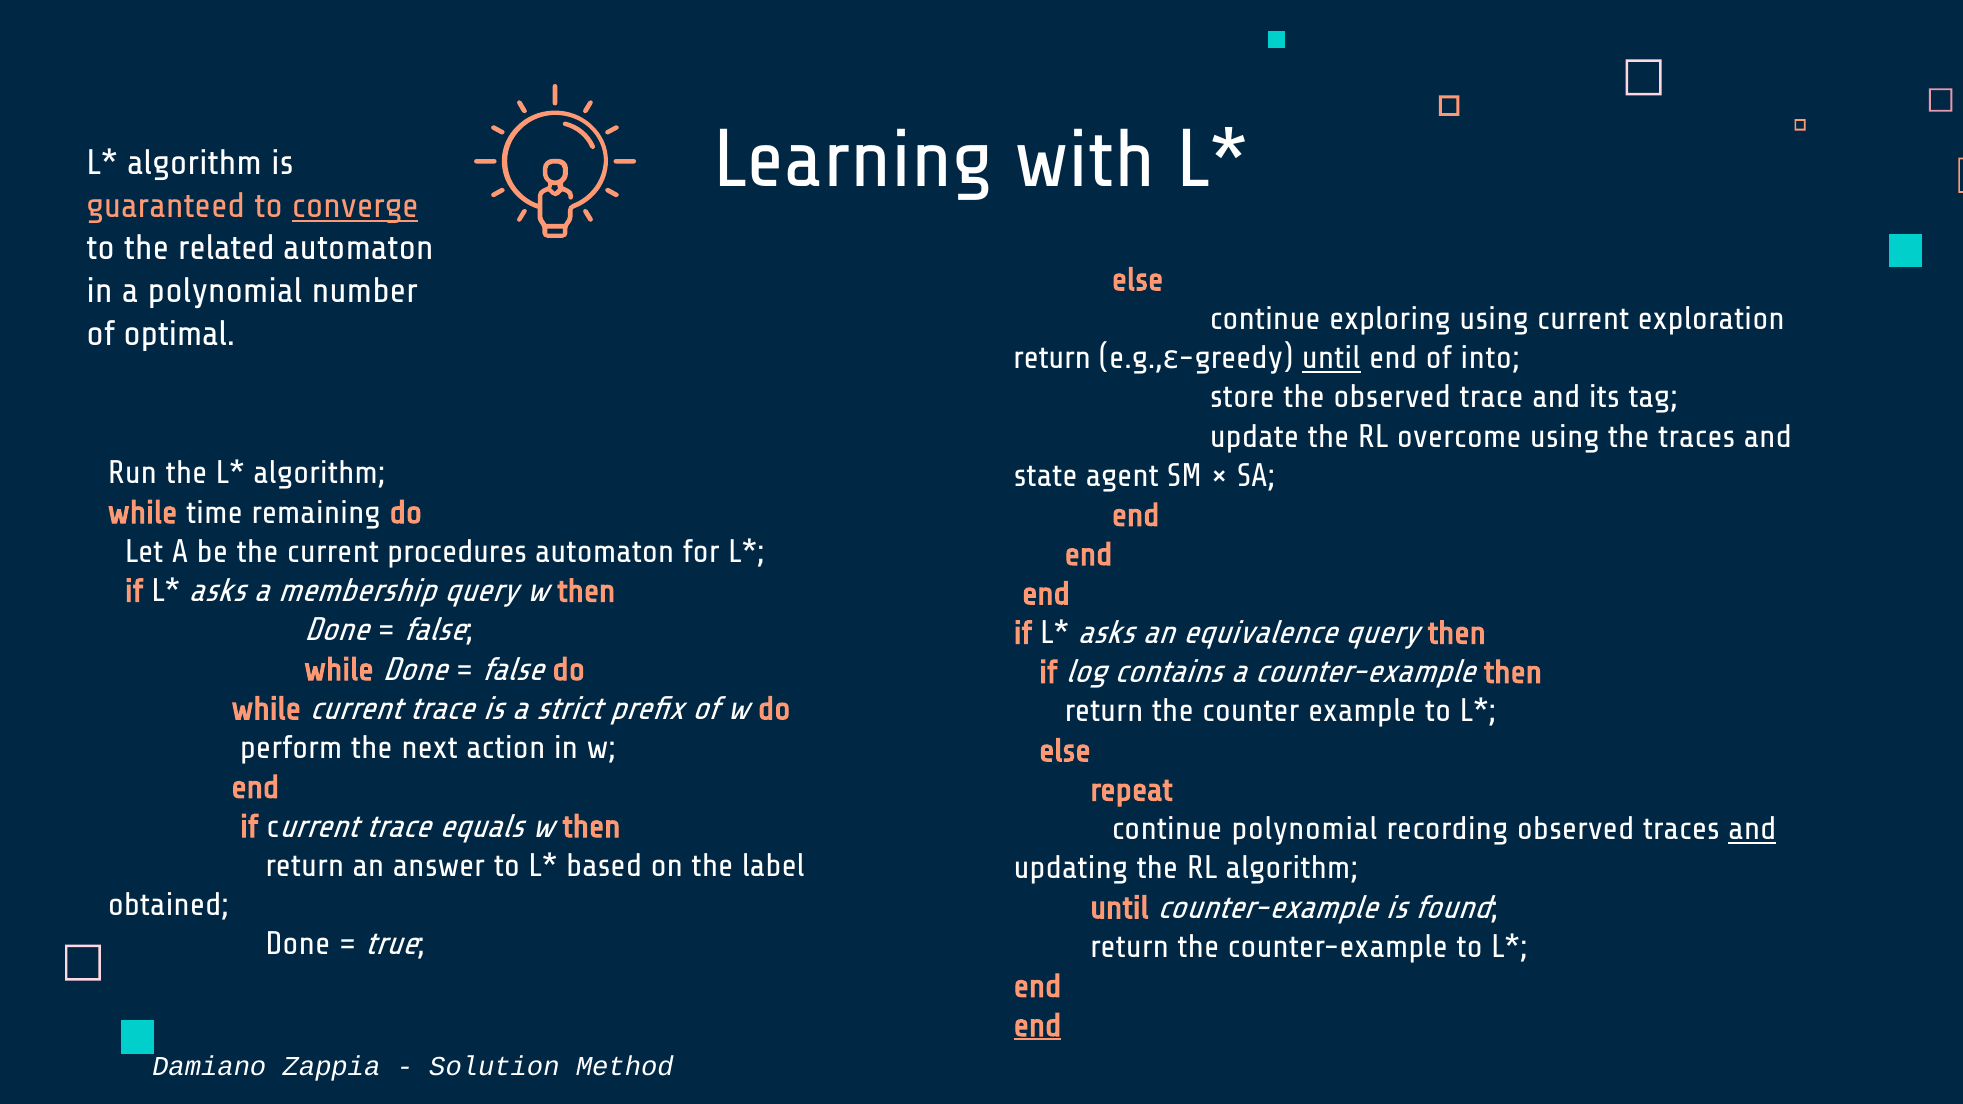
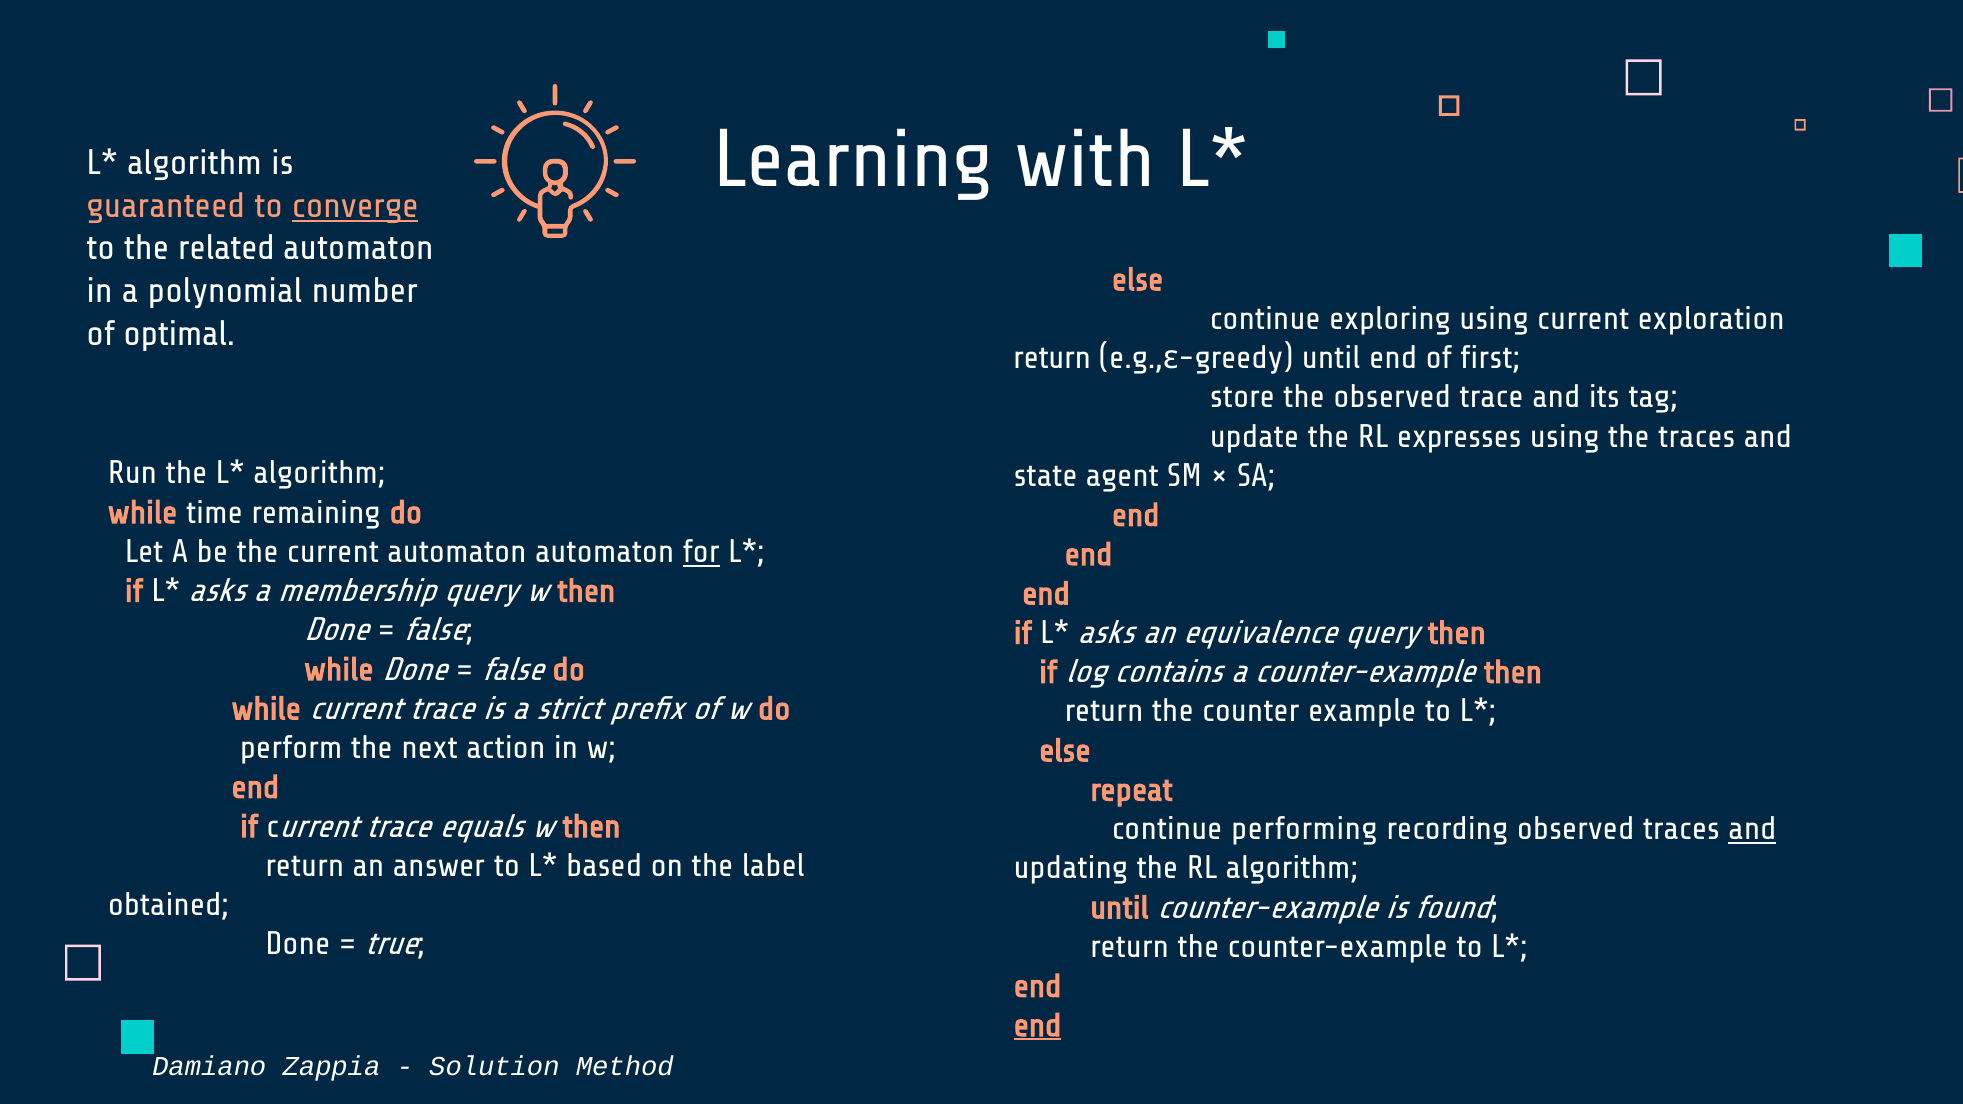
until underline: present -> none (1331, 358)
into: into -> first (1490, 358)
overcome: overcome -> expresses (1459, 437)
current procedures: procedures -> automaton (457, 552)
for underline: none -> present (701, 552)
continue polynomial: polynomial -> performing (1304, 829)
